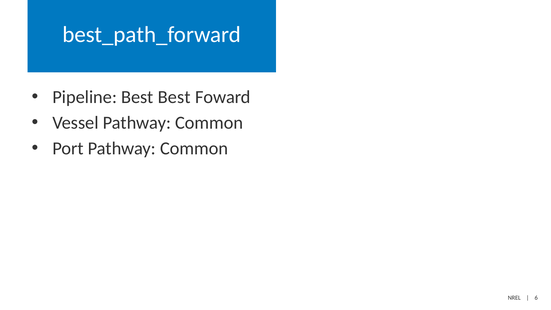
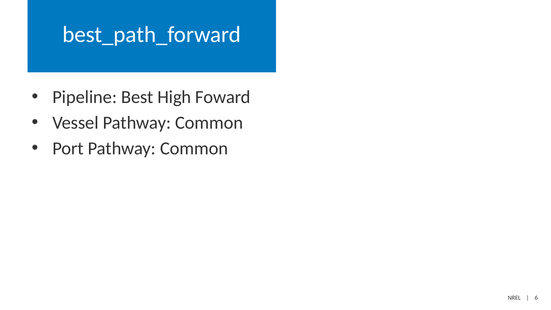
Best Best: Best -> High (174, 97)
